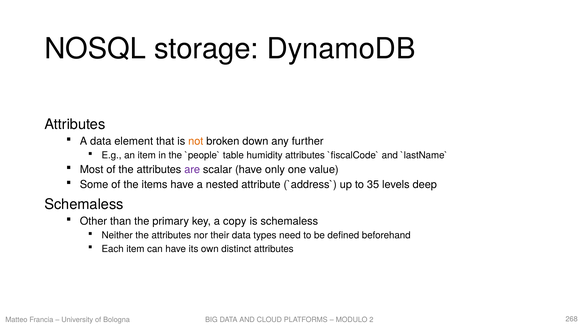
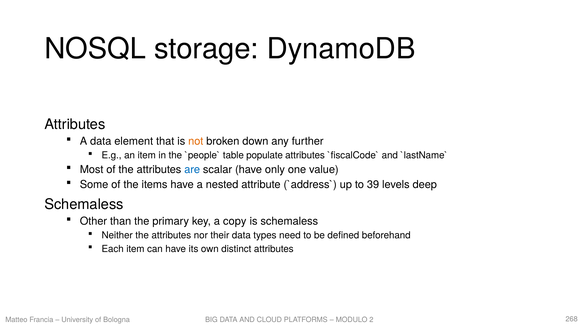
humidity: humidity -> populate (265, 155)
are colour: purple -> blue (192, 169)
35: 35 -> 39 (373, 184)
